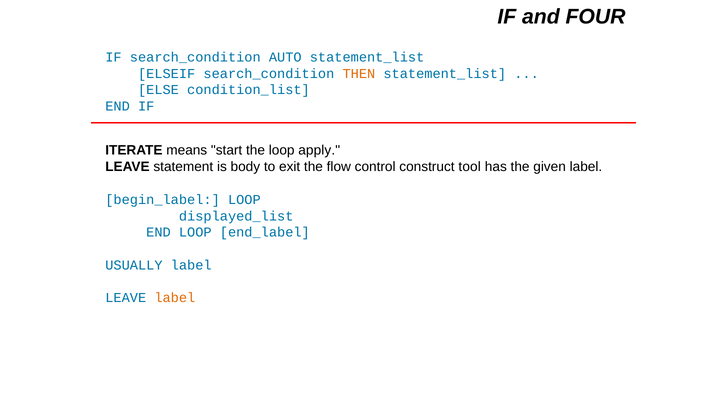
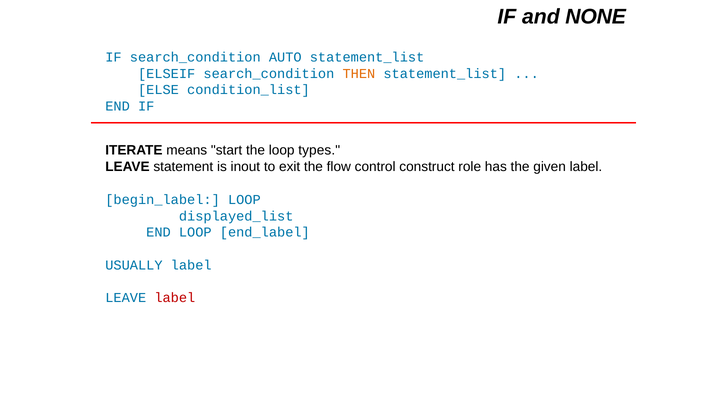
FOUR: FOUR -> NONE (596, 17)
apply: apply -> types (319, 150)
body: body -> inout (245, 167)
tool: tool -> role (470, 167)
label colour: orange -> red (175, 298)
